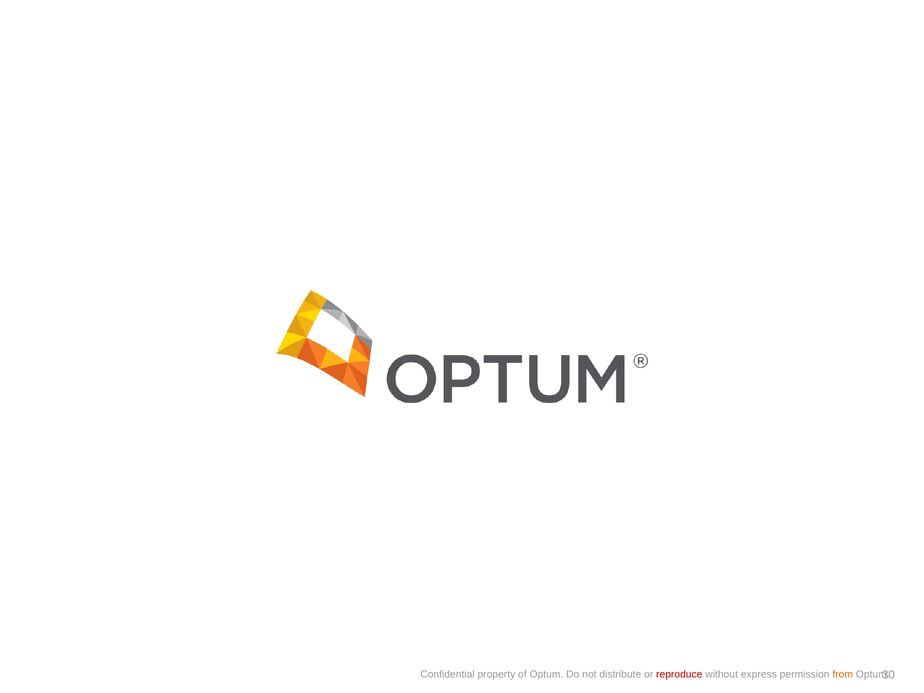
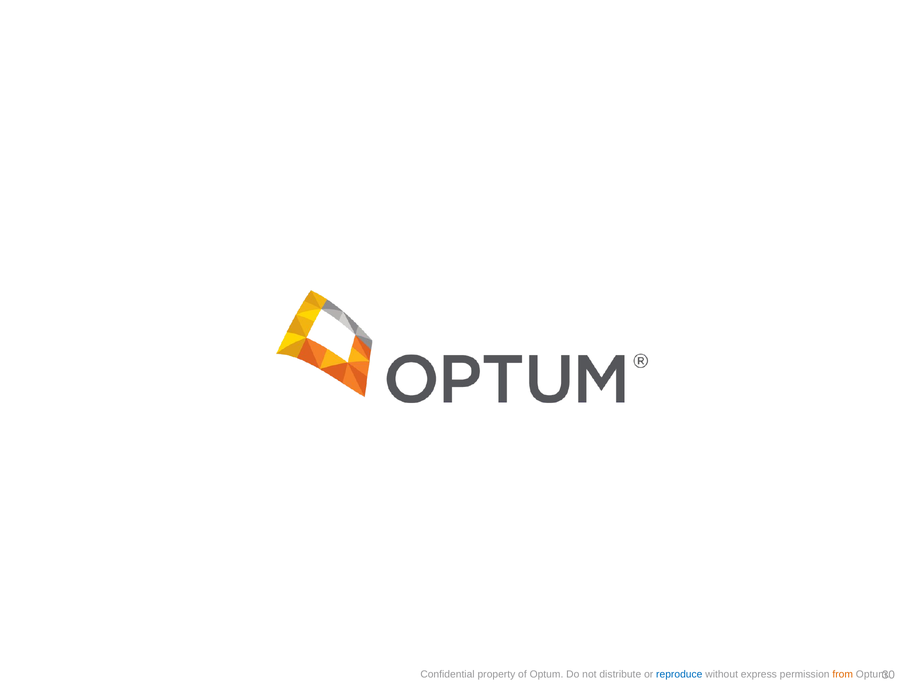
reproduce colour: red -> blue (679, 675)
